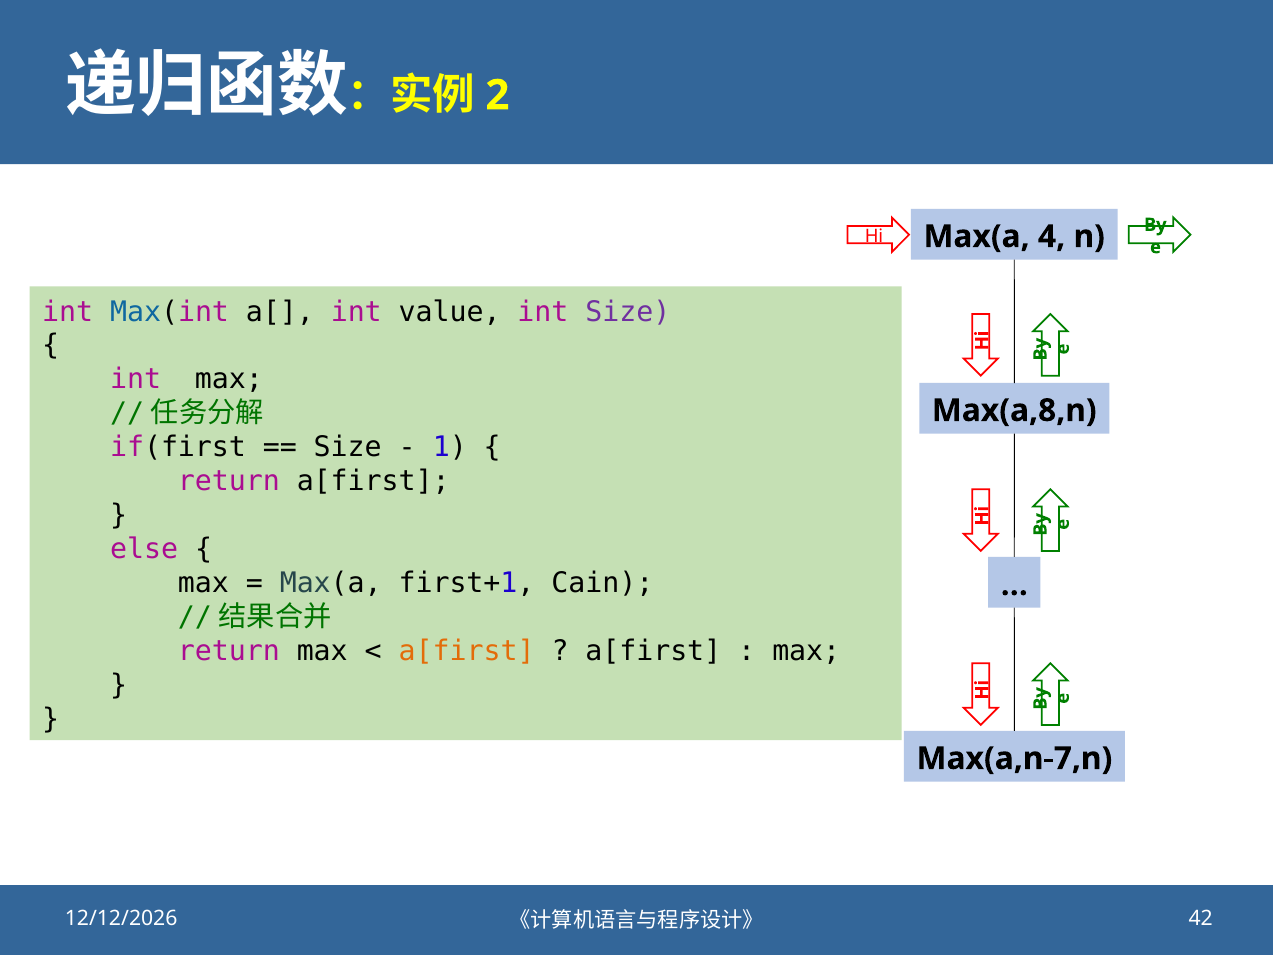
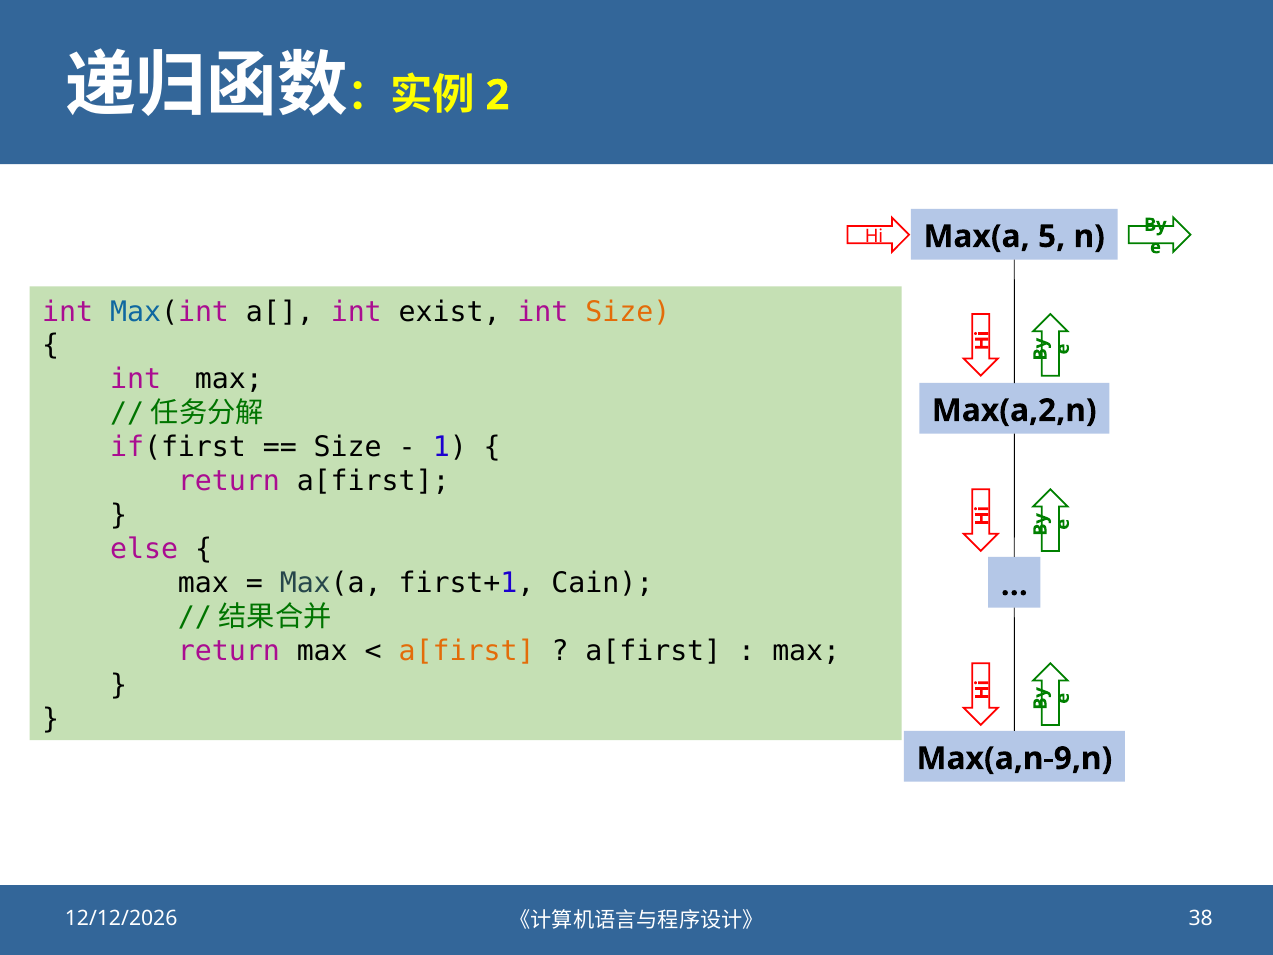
4: 4 -> 5 (1052, 236)
value: value -> exist (450, 312)
Size colour: purple -> orange (628, 312)
Max(a,8,n: Max(a,8,n -> Max(a,2,n (1014, 410)
Max(a,n-7,n: Max(a,n-7,n -> Max(a,n-9,n (1014, 758)
42: 42 -> 38 (1201, 918)
